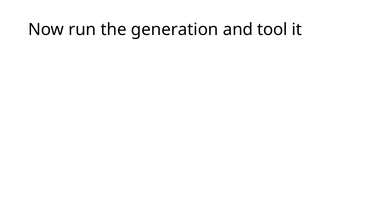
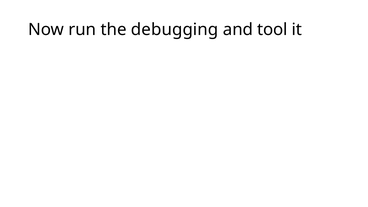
generation: generation -> debugging (175, 30)
